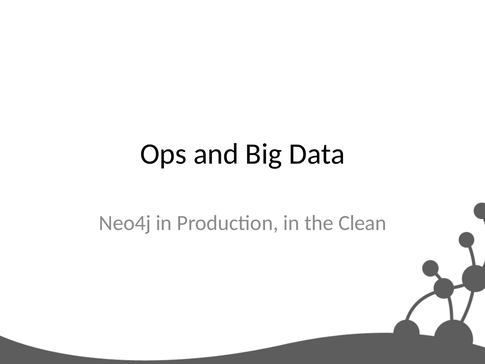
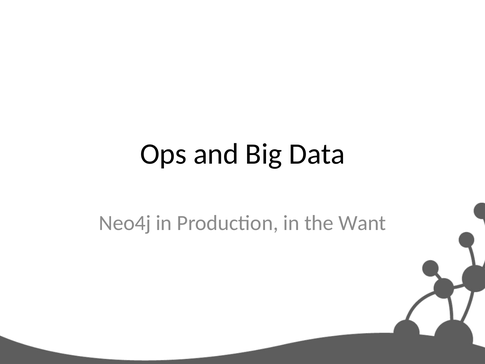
Clean: Clean -> Want (362, 223)
